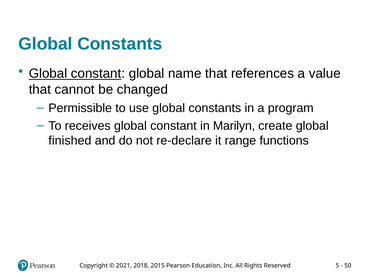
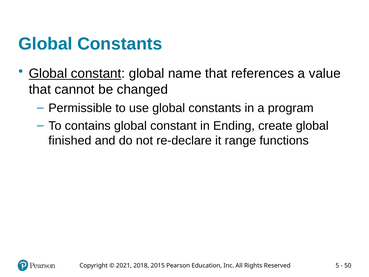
receives: receives -> contains (88, 126)
Marilyn: Marilyn -> Ending (234, 126)
